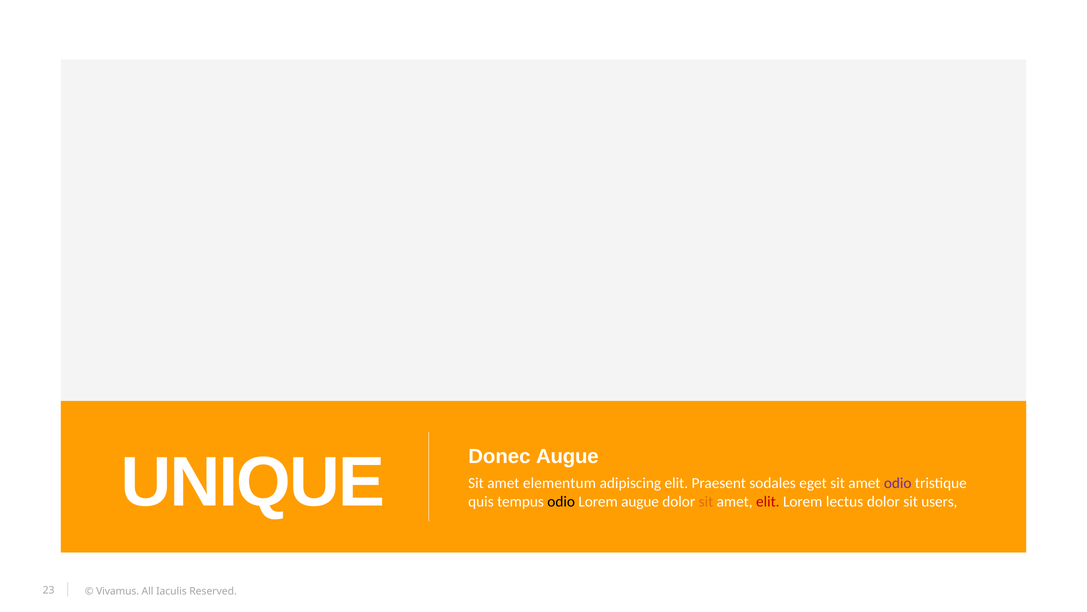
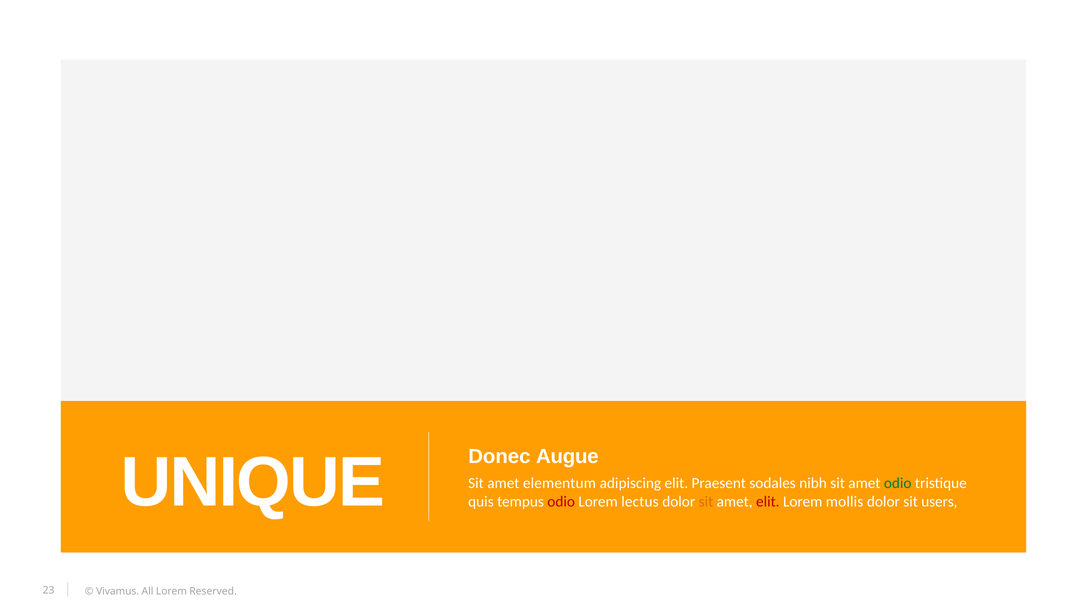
eget: eget -> nibh (813, 483)
odio colour: purple -> green (898, 483)
odio colour: black -> red (561, 501)
Lorem augue: augue -> lectus (640, 501)
lectus: lectus -> mollis (845, 501)
All Iaculis: Iaculis -> Lorem (171, 591)
